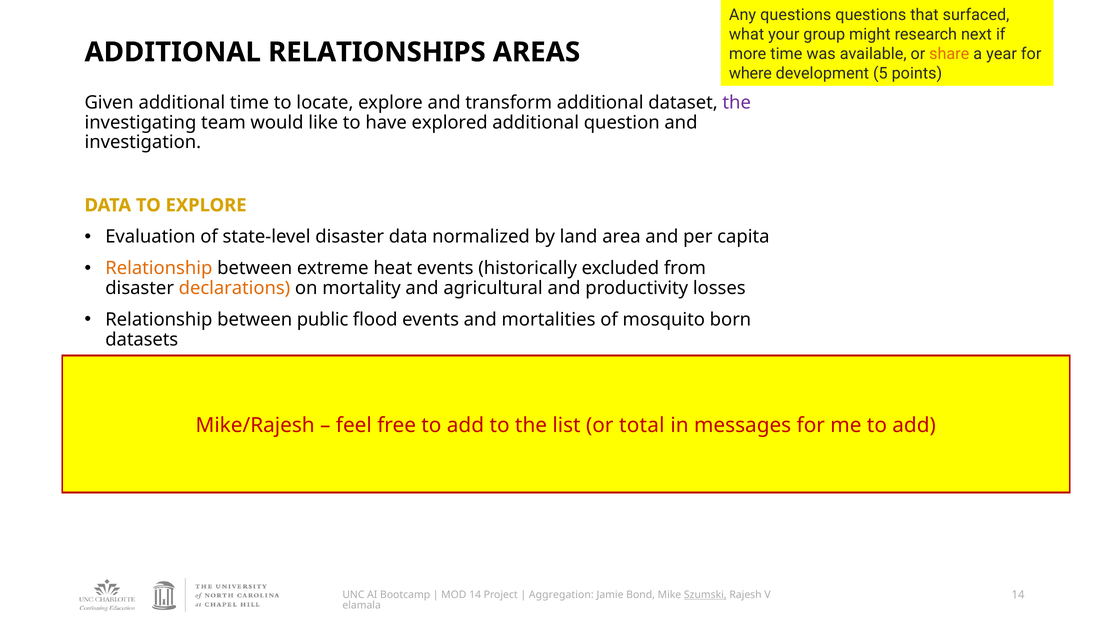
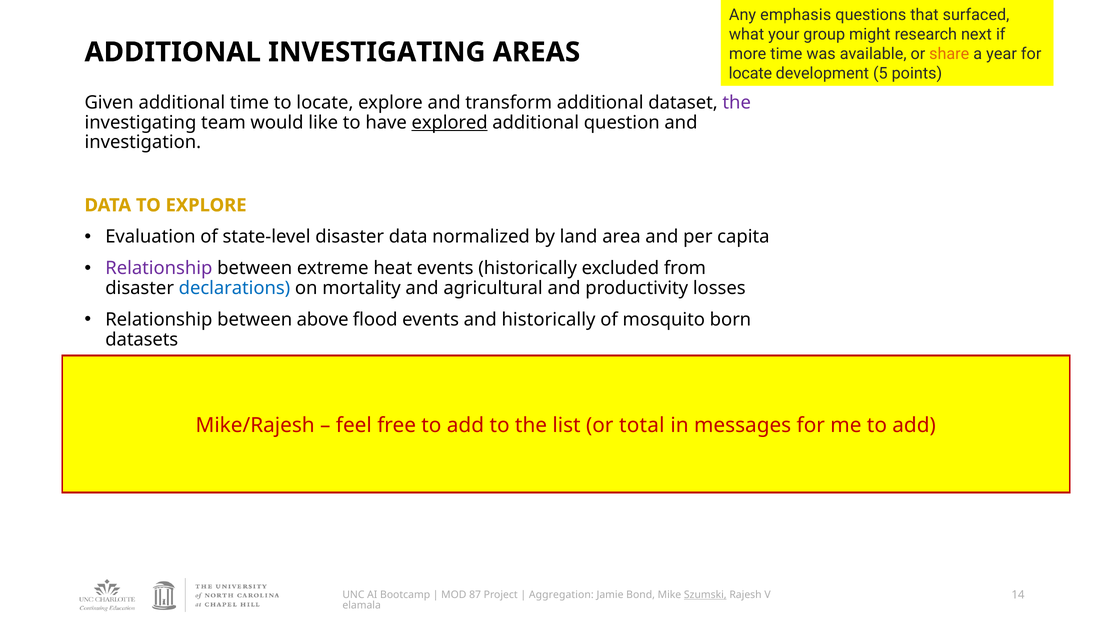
Any questions: questions -> emphasis (796, 15)
ADDITIONAL RELATIONSHIPS: RELATIONSHIPS -> INVESTIGATING (377, 52)
where: where -> locate (750, 73)
explored underline: none -> present (450, 122)
Relationship colour: orange -> purple (159, 268)
declarations colour: orange -> blue (234, 288)
public: public -> above (323, 320)
and mortalities: mortalities -> historically (549, 320)
MOD 14: 14 -> 87 (475, 595)
